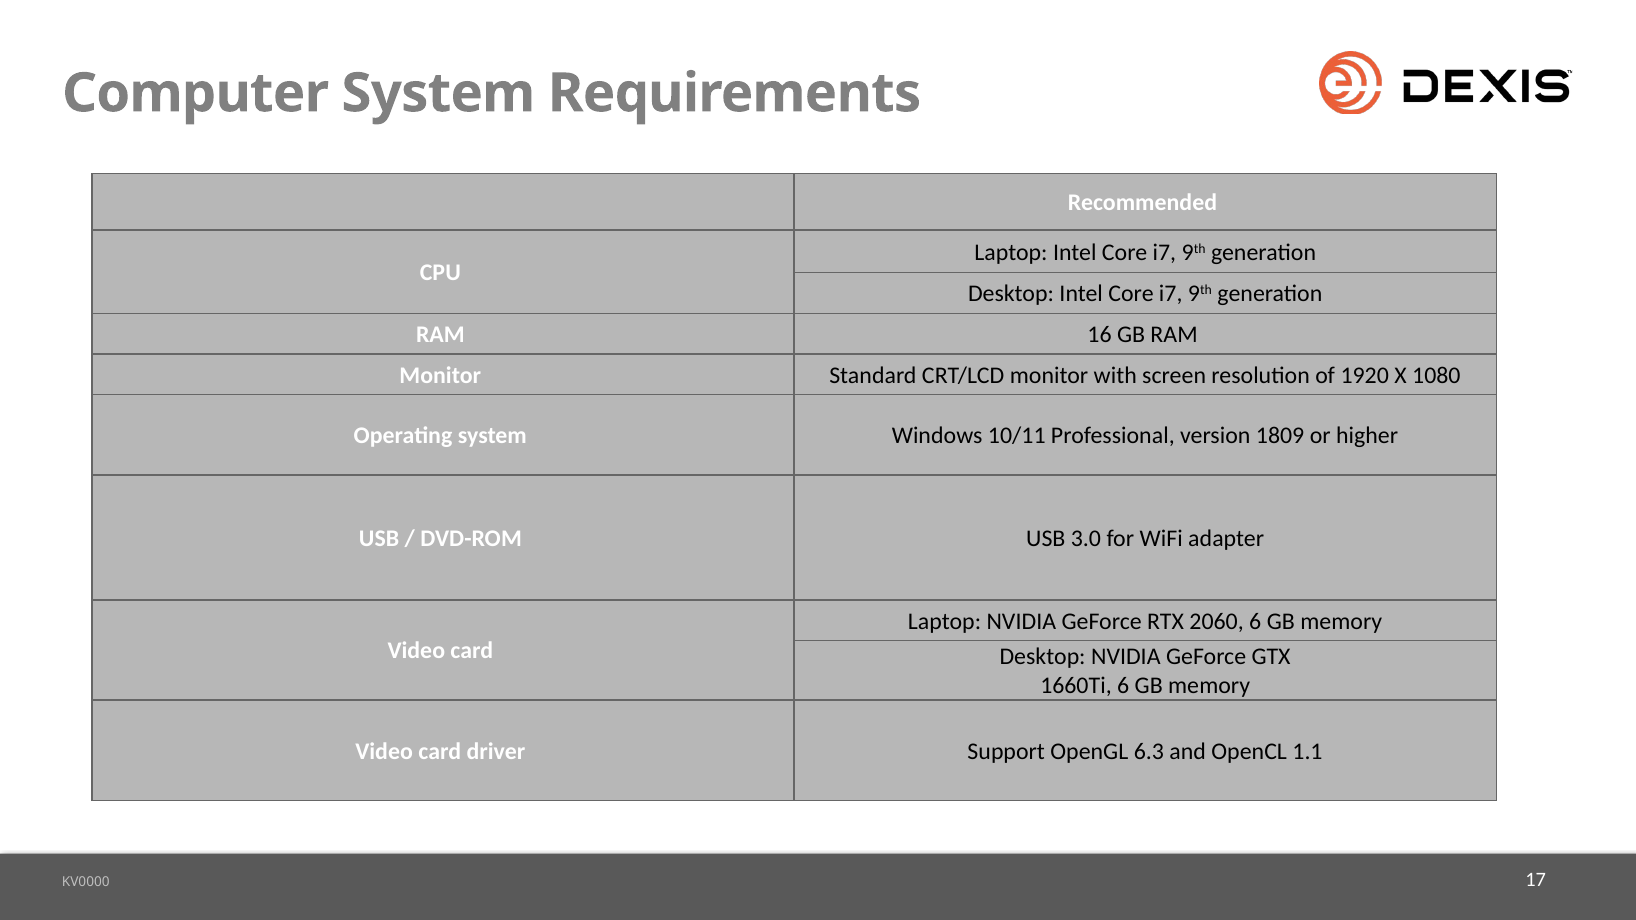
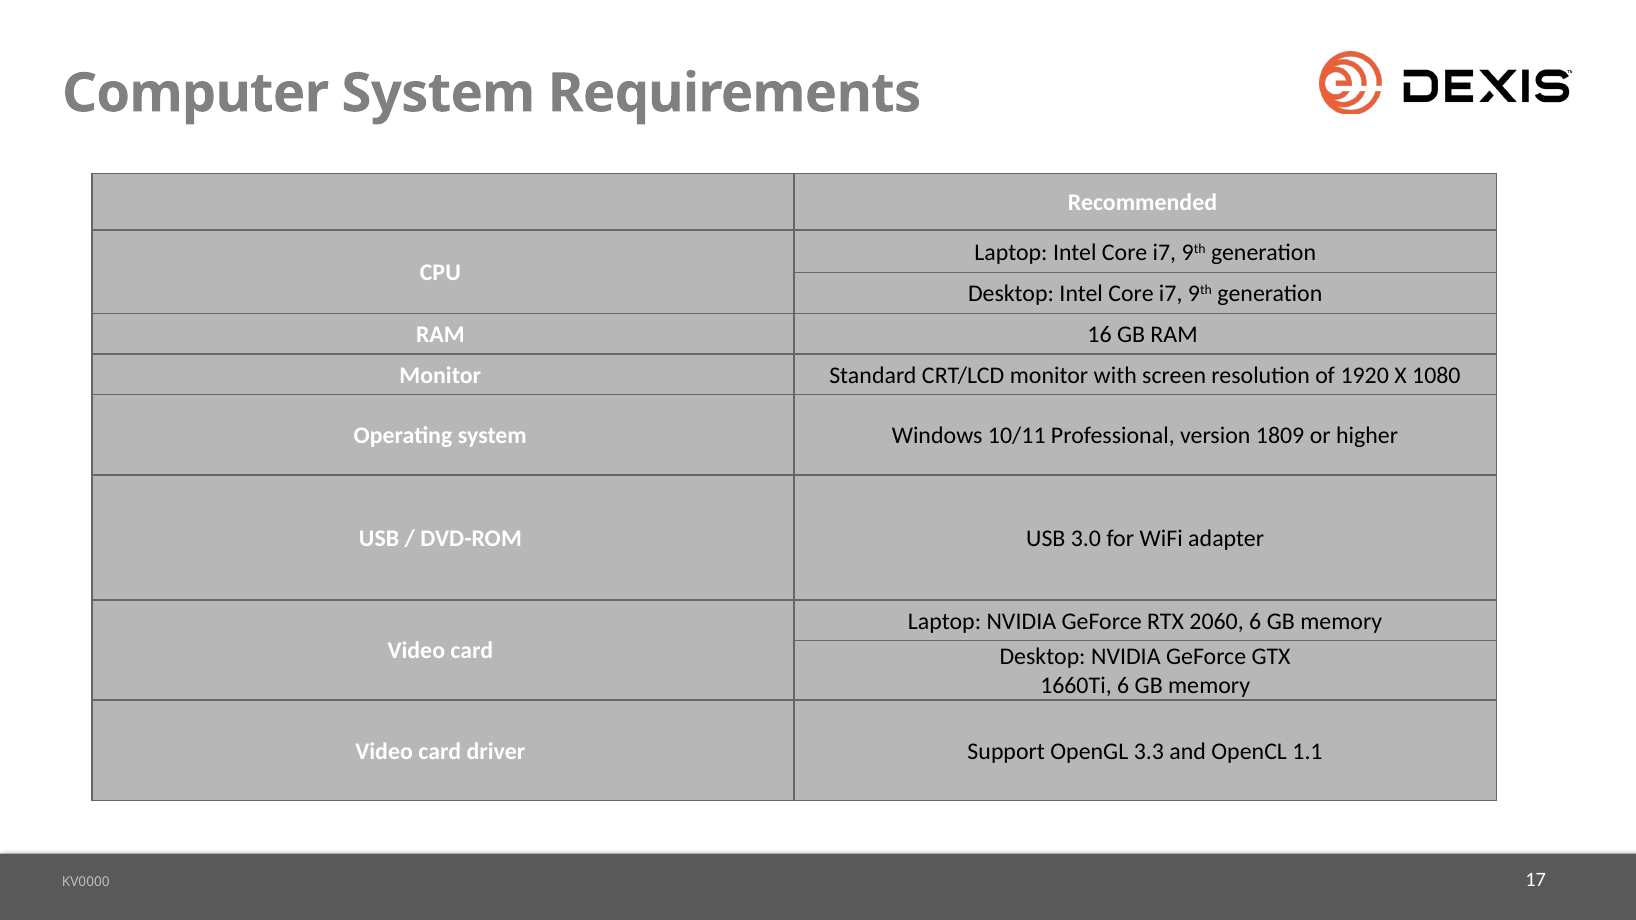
6.3: 6.3 -> 3.3 (1149, 751)
